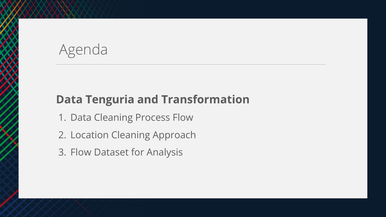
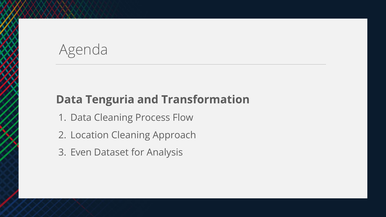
Flow: Flow -> Even (81, 153)
